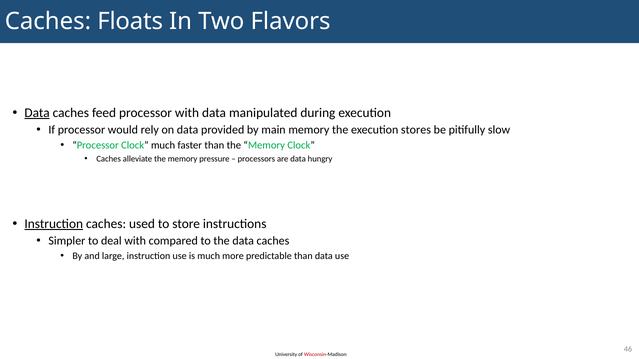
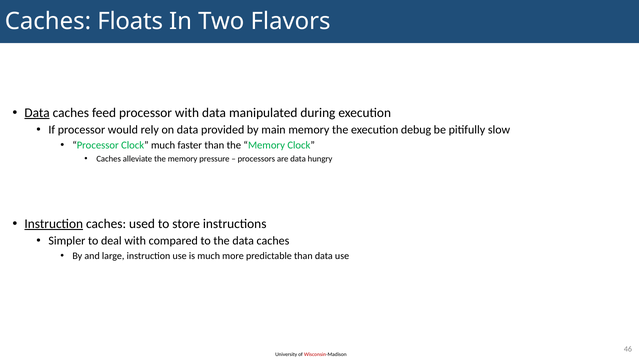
stores: stores -> debug (416, 130)
